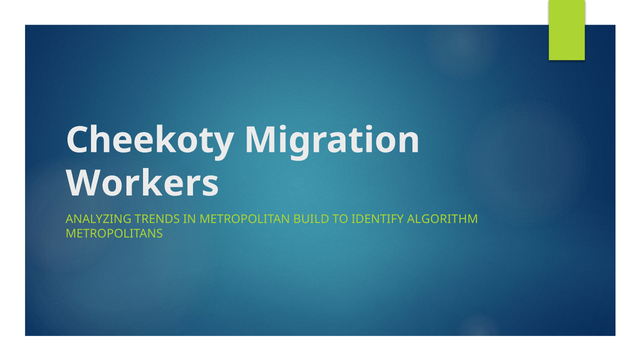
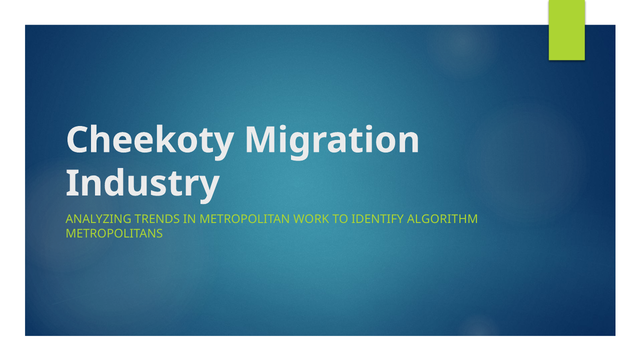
Workers: Workers -> Industry (143, 183)
BUILD: BUILD -> WORK (311, 219)
